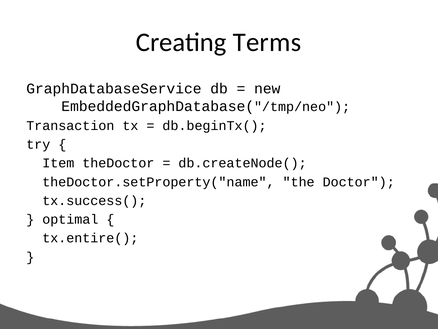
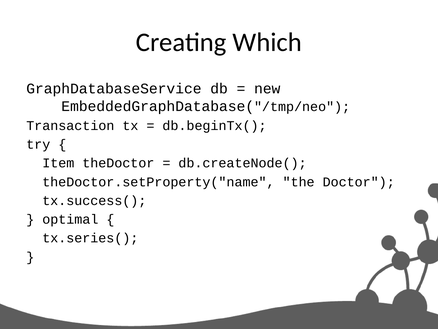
Terms: Terms -> Which (267, 42)
tx.entire(: tx.entire( -> tx.series( (90, 238)
